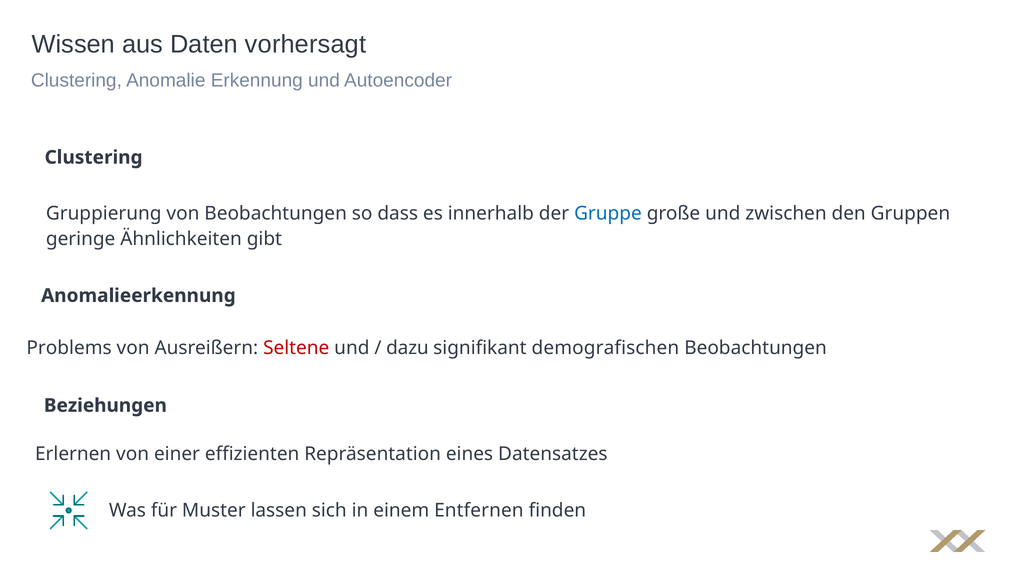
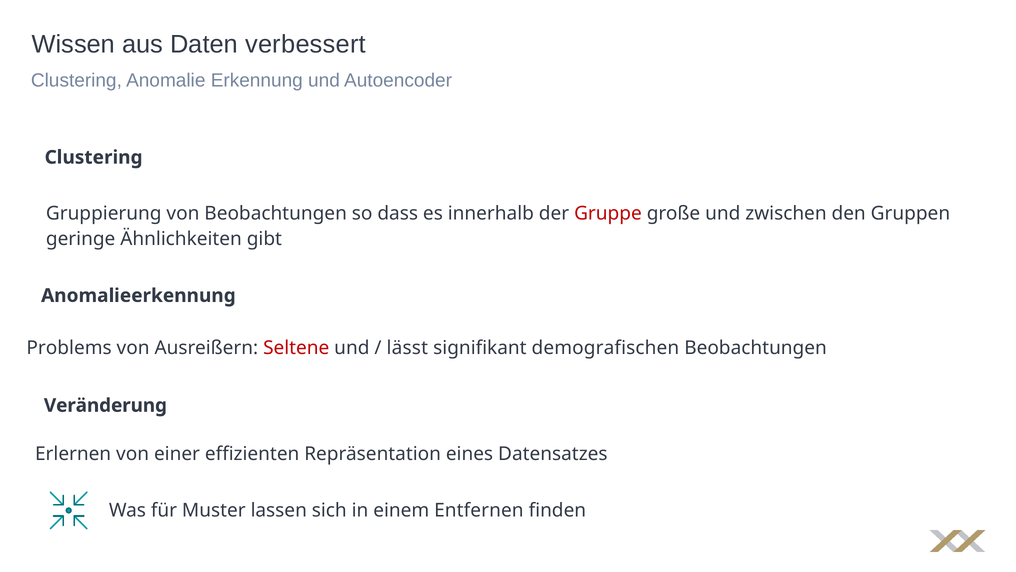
vorhersagt: vorhersagt -> verbessert (306, 44)
Gruppe colour: blue -> red (608, 213)
dazu: dazu -> lässt (407, 348)
Beziehungen: Beziehungen -> Veränderung (105, 405)
